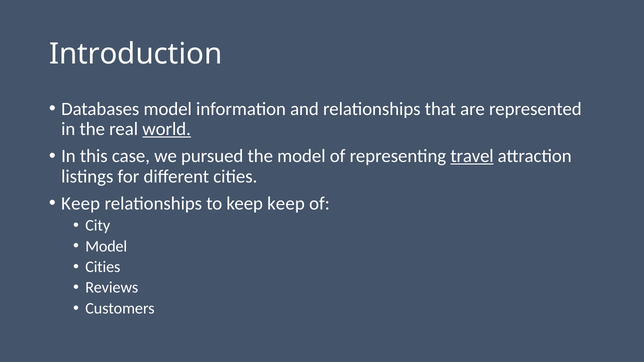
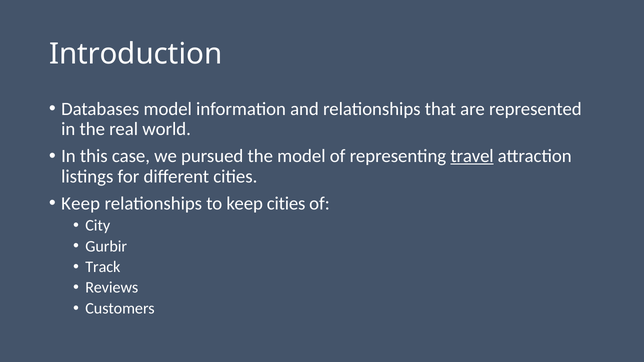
world underline: present -> none (167, 129)
keep keep: keep -> cities (286, 203)
Model: Model -> Gurbir (106, 246)
Cities: Cities -> Track (103, 267)
